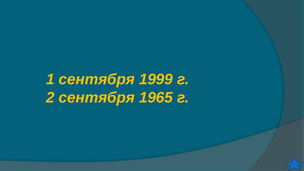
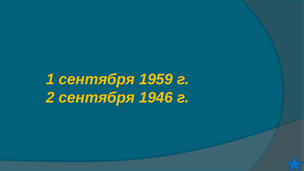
1999: 1999 -> 1959 (156, 79)
1965: 1965 -> 1946 (156, 98)
